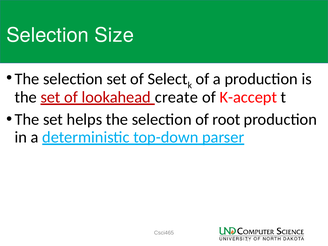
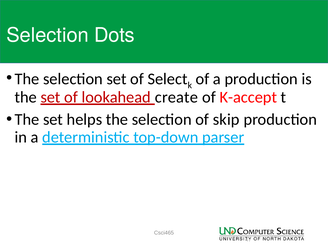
Size: Size -> Dots (114, 35)
root: root -> skip (226, 119)
